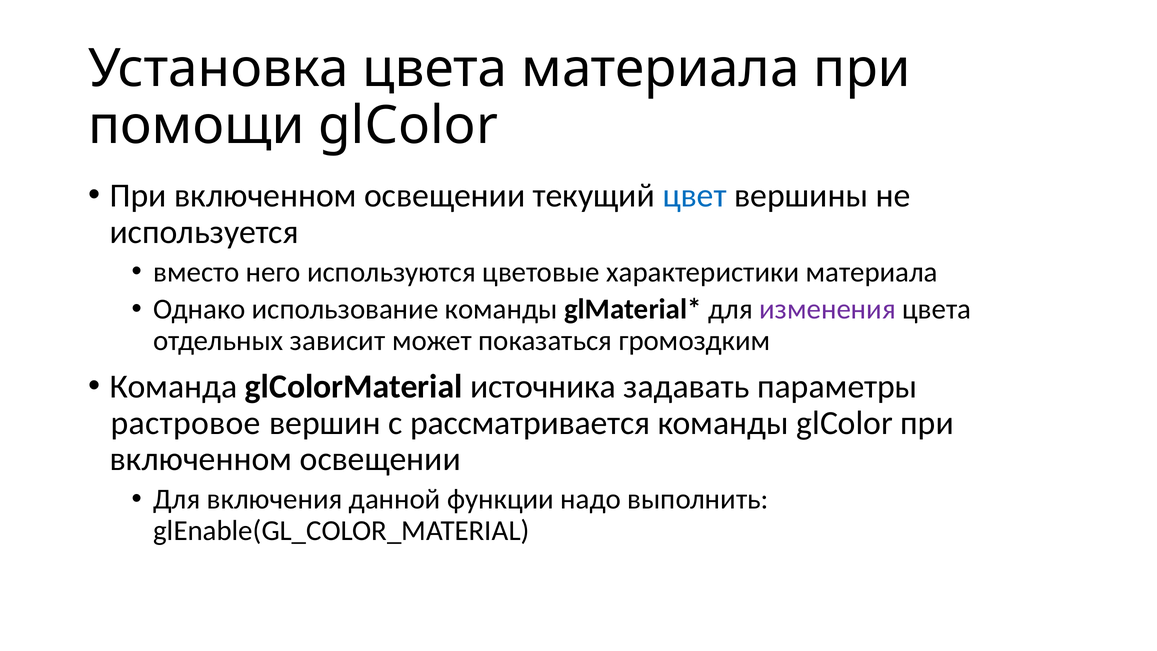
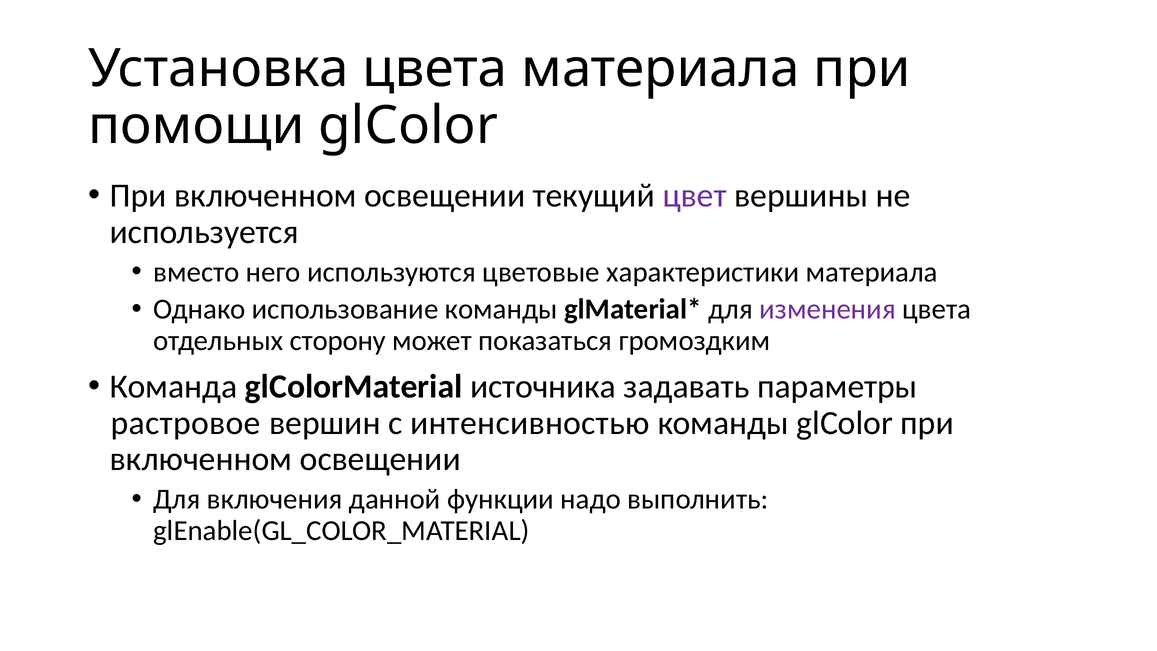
цвет colour: blue -> purple (695, 196)
зависит: зависит -> сторону (338, 340)
рассматривается: рассматривается -> интенсивностью (530, 423)
